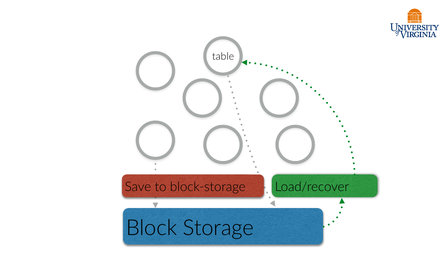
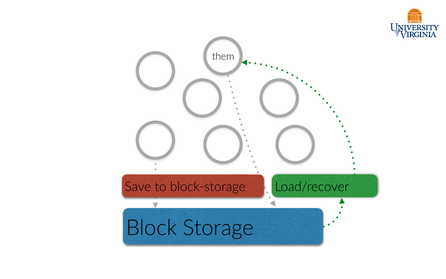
table: table -> them (223, 57)
